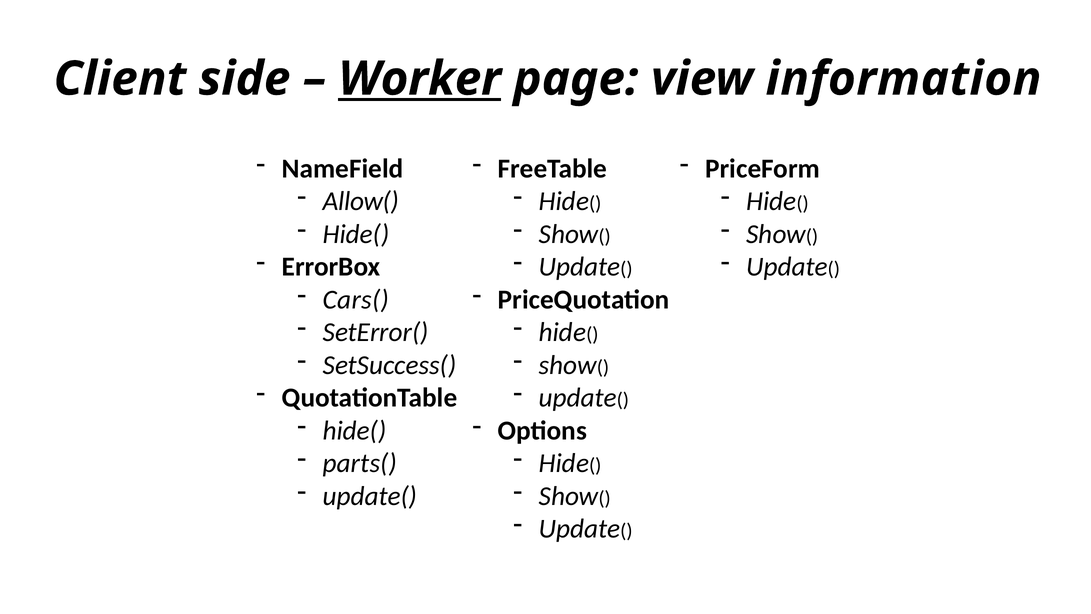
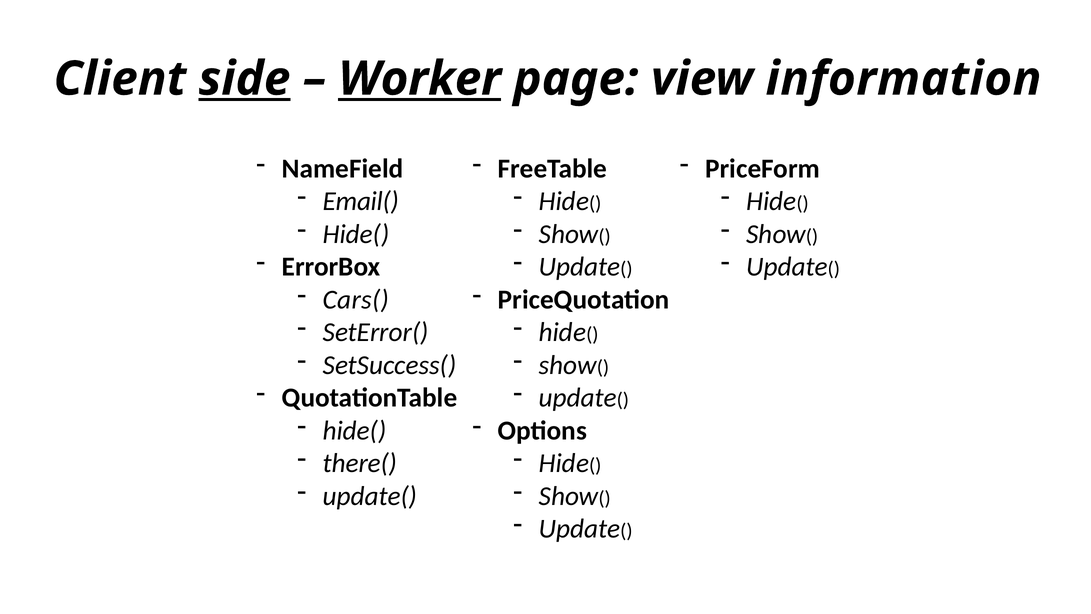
side underline: none -> present (245, 79)
Allow(: Allow( -> Email( (361, 201)
parts(: parts( -> there( (360, 463)
